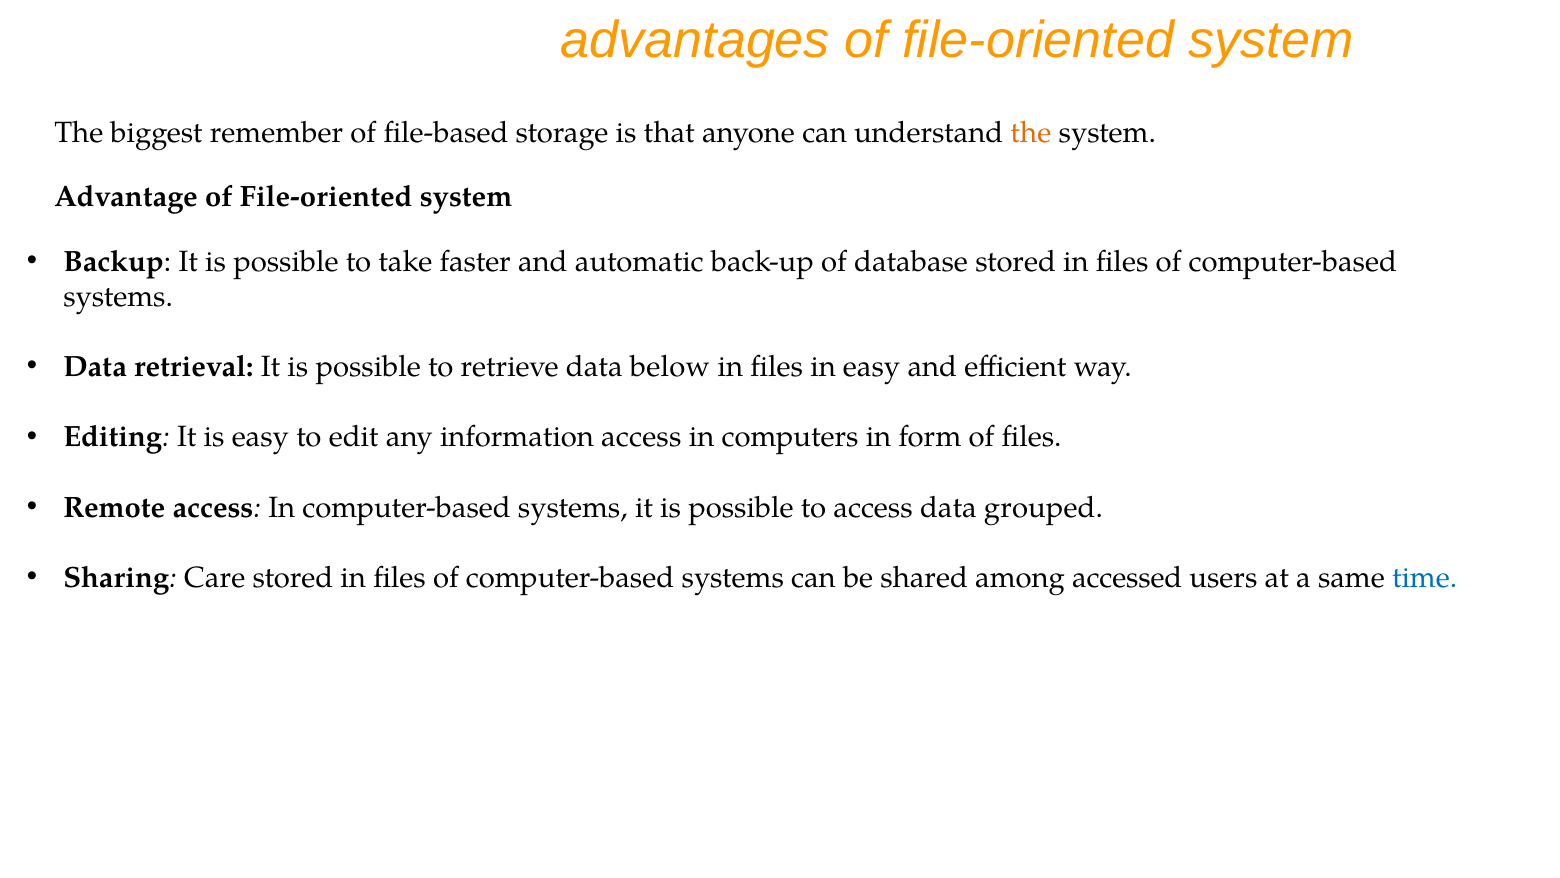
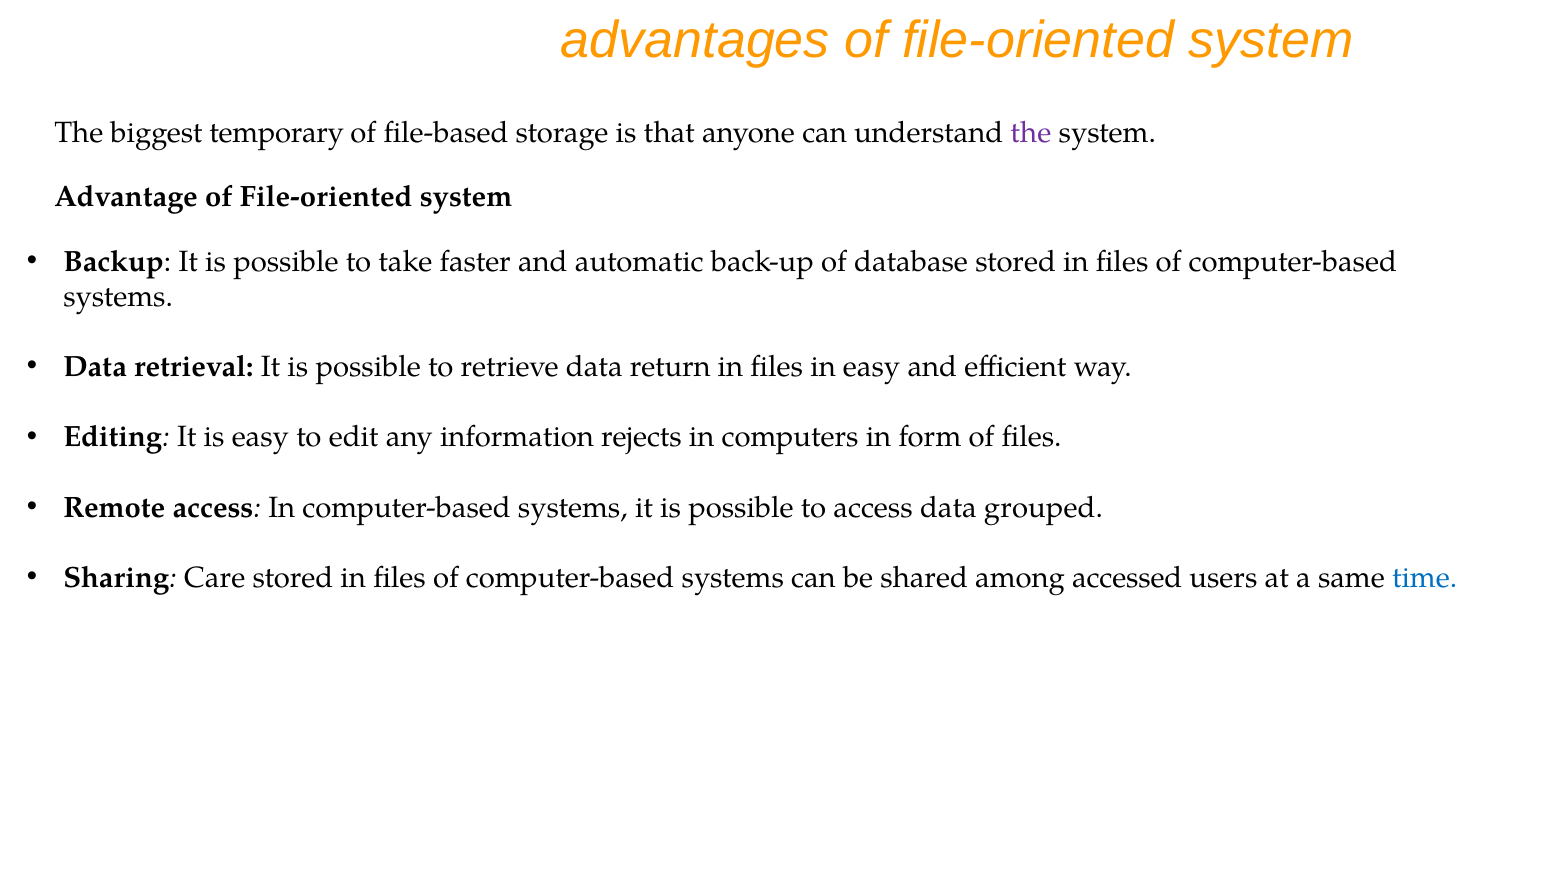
remember: remember -> temporary (277, 132)
the colour: orange -> purple (1031, 132)
below: below -> return (670, 367)
information access: access -> rejects (641, 437)
